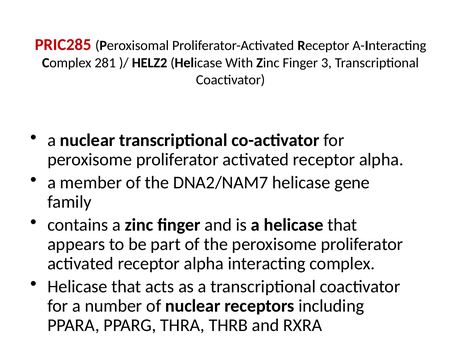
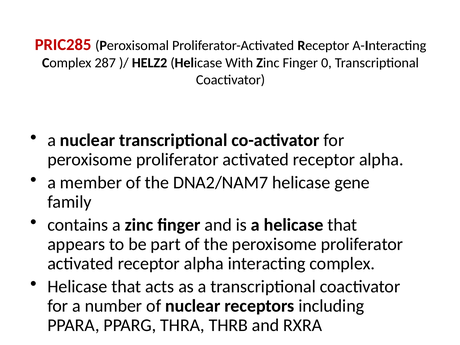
281: 281 -> 287 (105, 63)
3: 3 -> 0 (326, 63)
